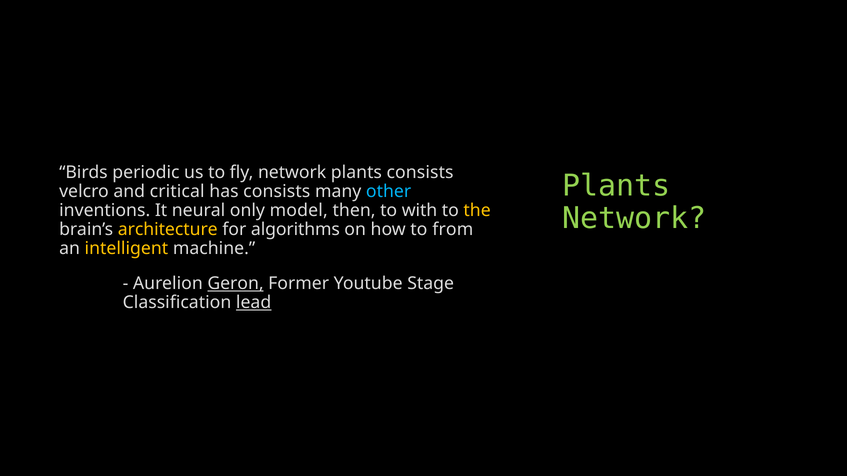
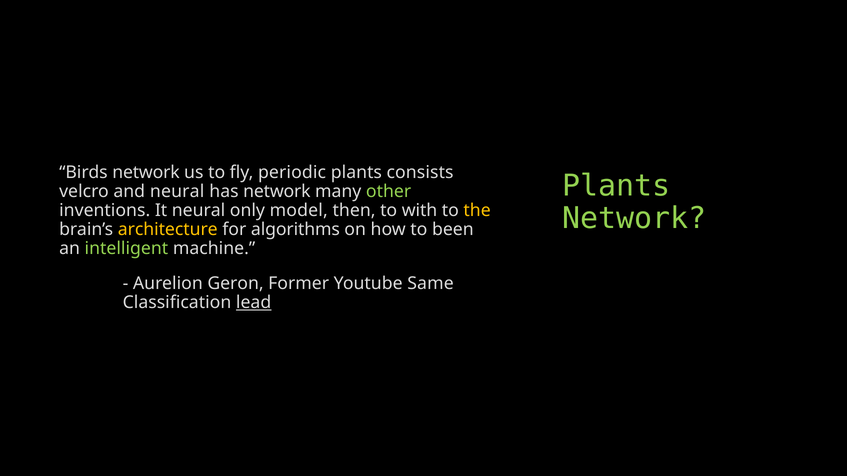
Birds periodic: periodic -> network (146, 172)
fly network: network -> periodic (292, 172)
and critical: critical -> neural (177, 192)
has consists: consists -> network (277, 192)
other colour: light blue -> light green (389, 192)
from: from -> been (453, 230)
intelligent colour: yellow -> light green (126, 249)
Geron underline: present -> none (236, 284)
Stage: Stage -> Same (431, 284)
